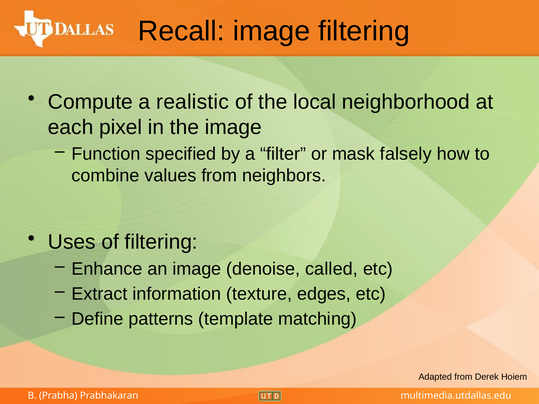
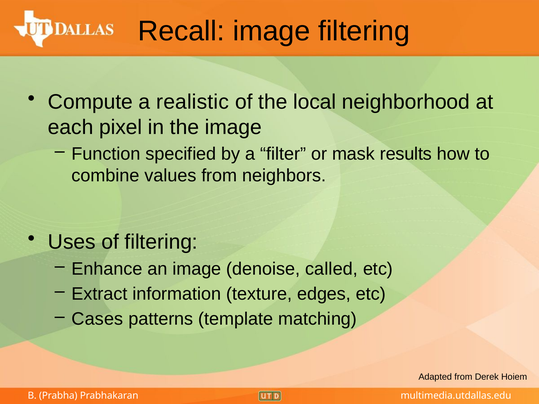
falsely: falsely -> results (406, 154)
Define: Define -> Cases (97, 319)
